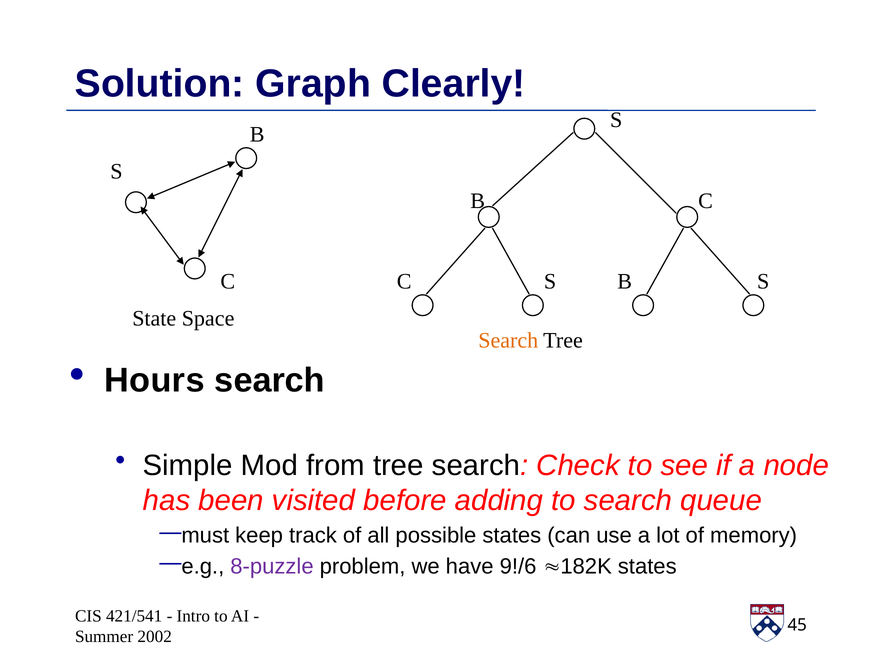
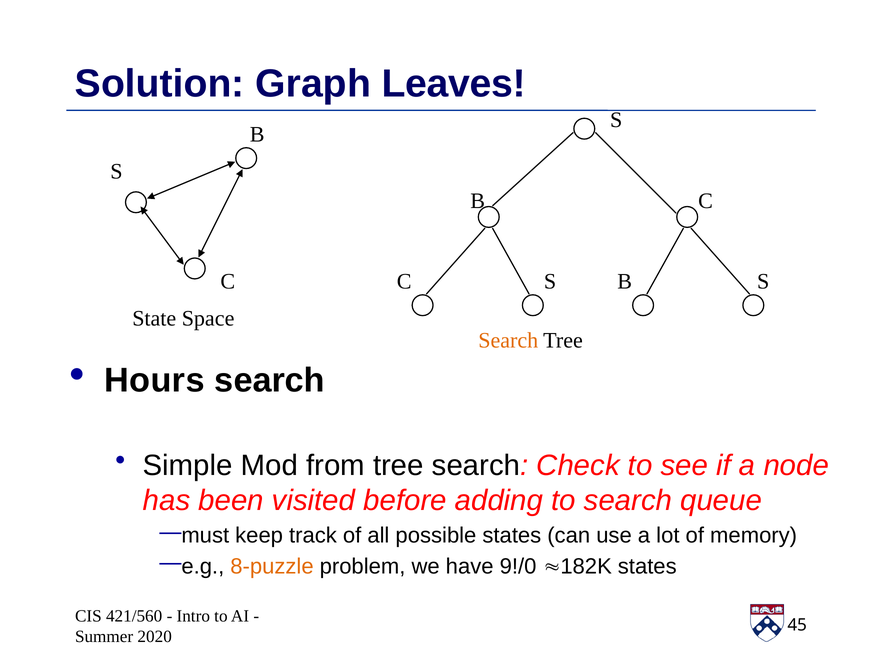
Clearly: Clearly -> Leaves (454, 84)
8-puzzle colour: purple -> orange (272, 566)
9!/6: 9!/6 -> 9!/0 (518, 566)
421/541: 421/541 -> 421/560 (134, 616)
2002: 2002 -> 2020 (155, 636)
